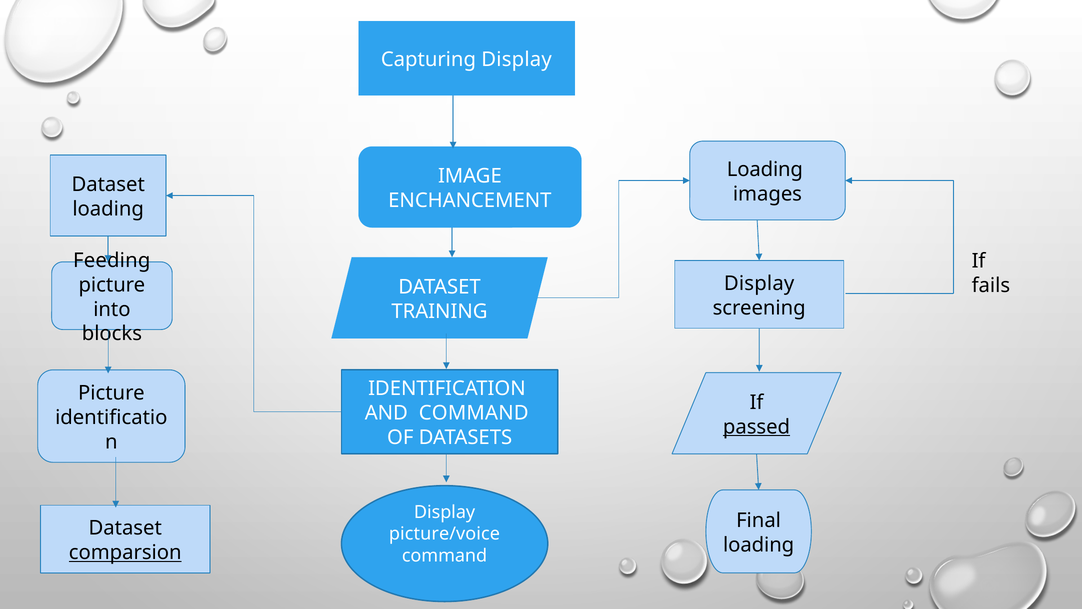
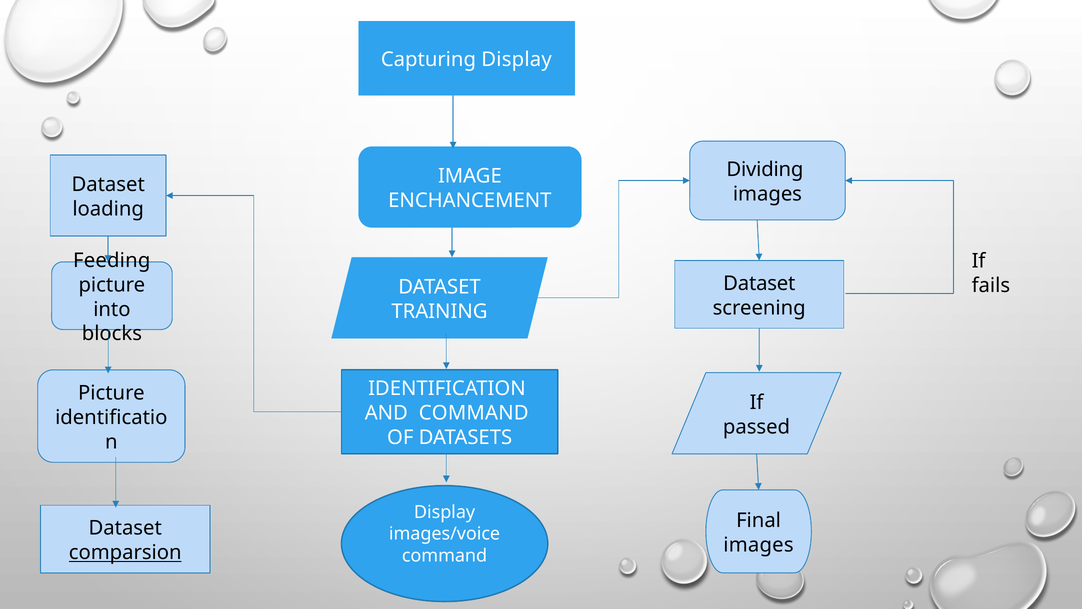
Loading: Loading -> Dividing (765, 170)
Display: Display -> Dataset (759, 283)
passed underline: present -> none (757, 427)
picture/voice: picture/voice -> images/voice (445, 534)
loading: loading -> images (758, 545)
